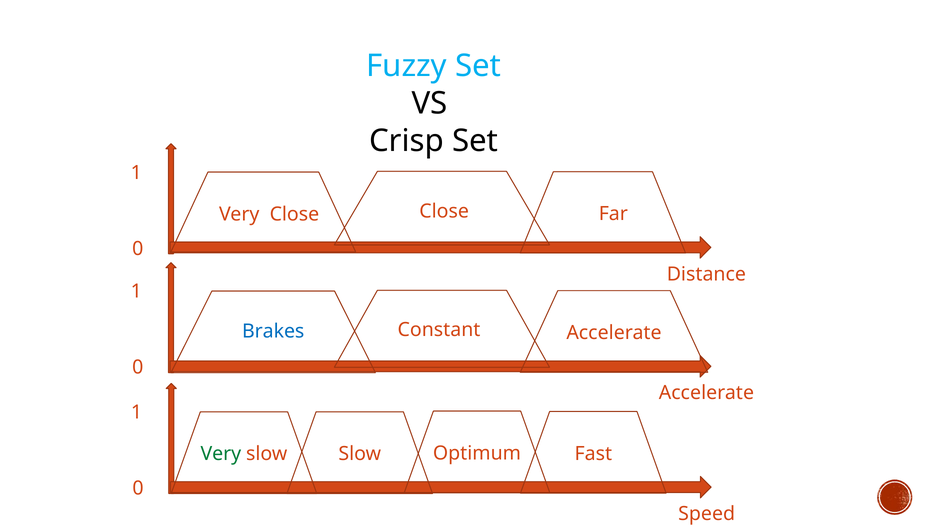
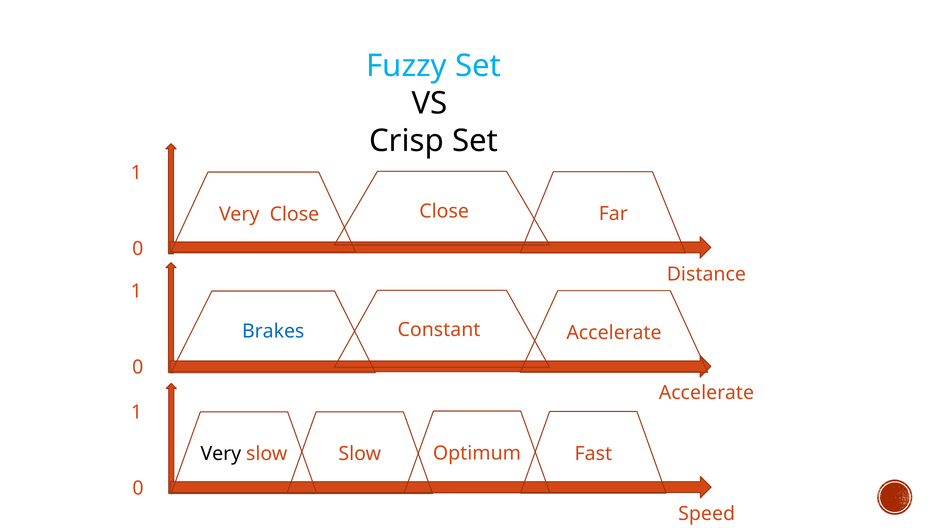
Very colour: green -> black (221, 454)
